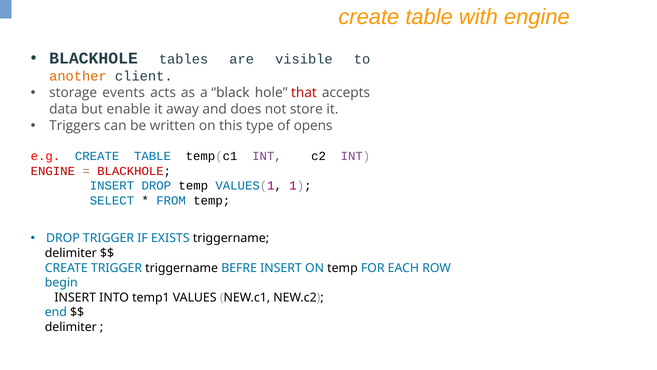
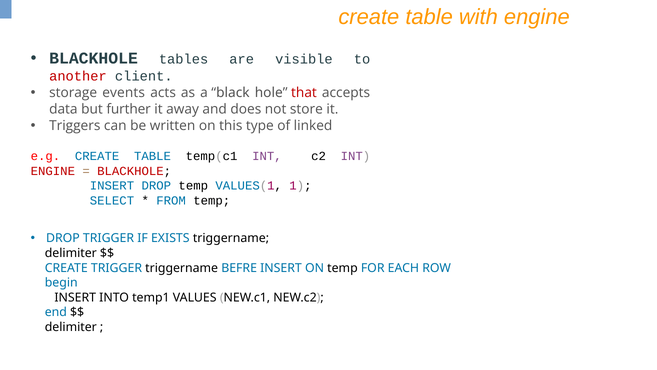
another colour: orange -> red (78, 76)
enable: enable -> further (129, 109)
opens: opens -> linked (313, 126)
